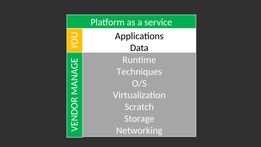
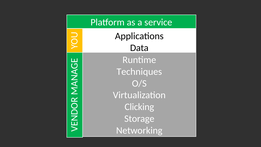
Scratch: Scratch -> Clicking (139, 107)
